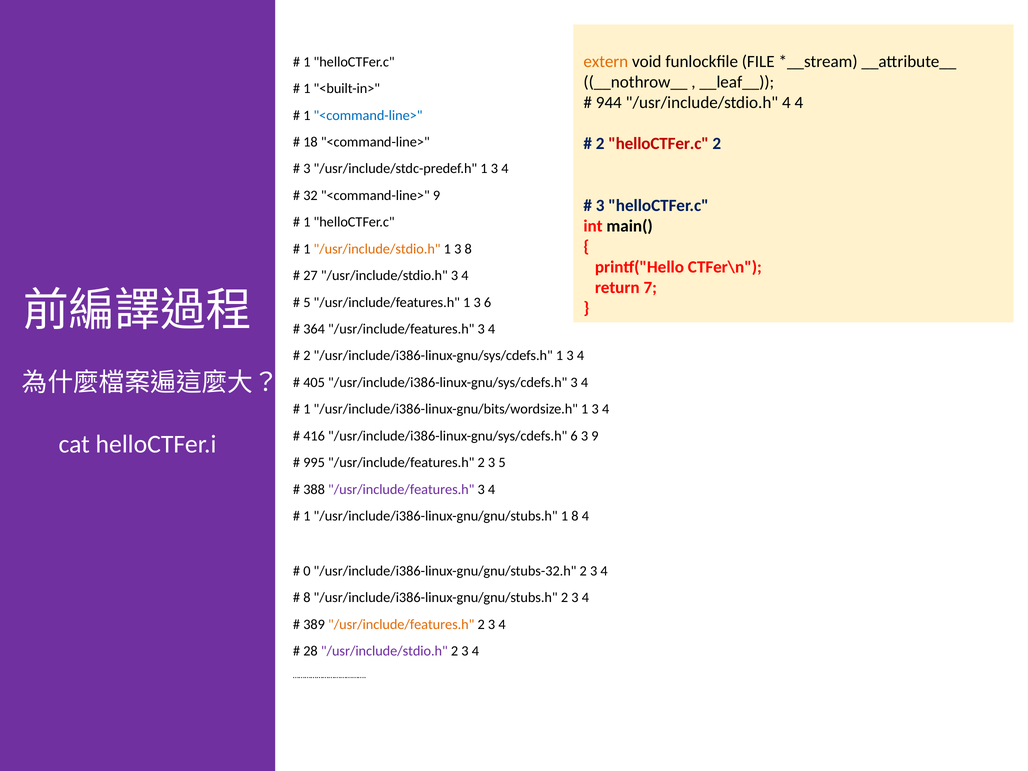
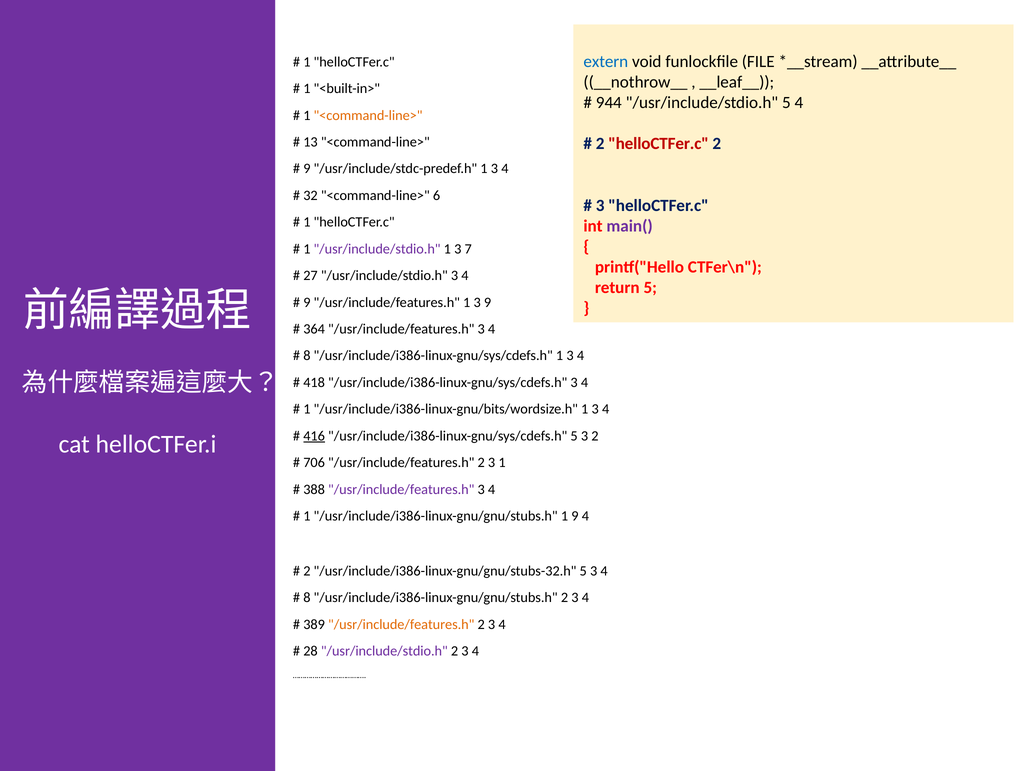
extern colour: orange -> blue (606, 62)
/usr/include/stdio.h 4: 4 -> 5 (786, 103)
<command-line> colour: blue -> orange (368, 115)
18: 18 -> 13 (310, 142)
3: 3 -> 9 (307, 169)
<command-line> 9: 9 -> 6 (437, 195)
main( colour: black -> purple (630, 226)
/usr/include/stdio.h colour: orange -> purple (377, 249)
3 8: 8 -> 7 (468, 249)
return 7: 7 -> 5 (650, 288)
5: 5 -> 9 (307, 302)
3 6: 6 -> 9 (488, 302)
2: 2 -> 8 (307, 356)
405: 405 -> 418 (314, 382)
416 underline: none -> present (314, 436)
/usr/include/i386-linux-gnu/sys/cdefs.h 6: 6 -> 5 (574, 436)
3 9: 9 -> 2 (595, 436)
995: 995 -> 706 (314, 463)
3 5: 5 -> 1 (502, 463)
1 8: 8 -> 9 (575, 516)
0: 0 -> 2 (307, 571)
/usr/include/i386-linux-gnu/gnu/stubs-32.h 2: 2 -> 5 (583, 571)
